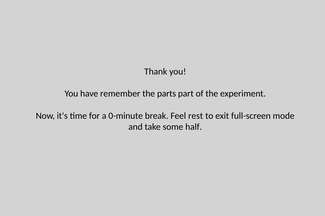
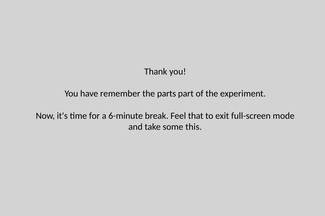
0-minute: 0-minute -> 6-minute (126, 116)
rest: rest -> that (196, 116)
half: half -> this (194, 127)
